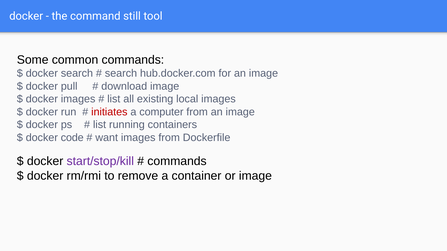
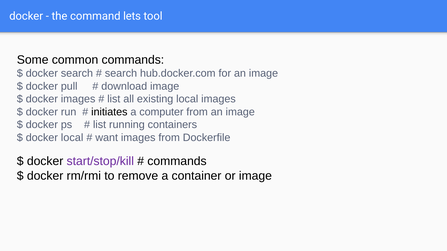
still: still -> lets (132, 16)
initiates colour: red -> black (109, 112)
docker code: code -> local (72, 138)
